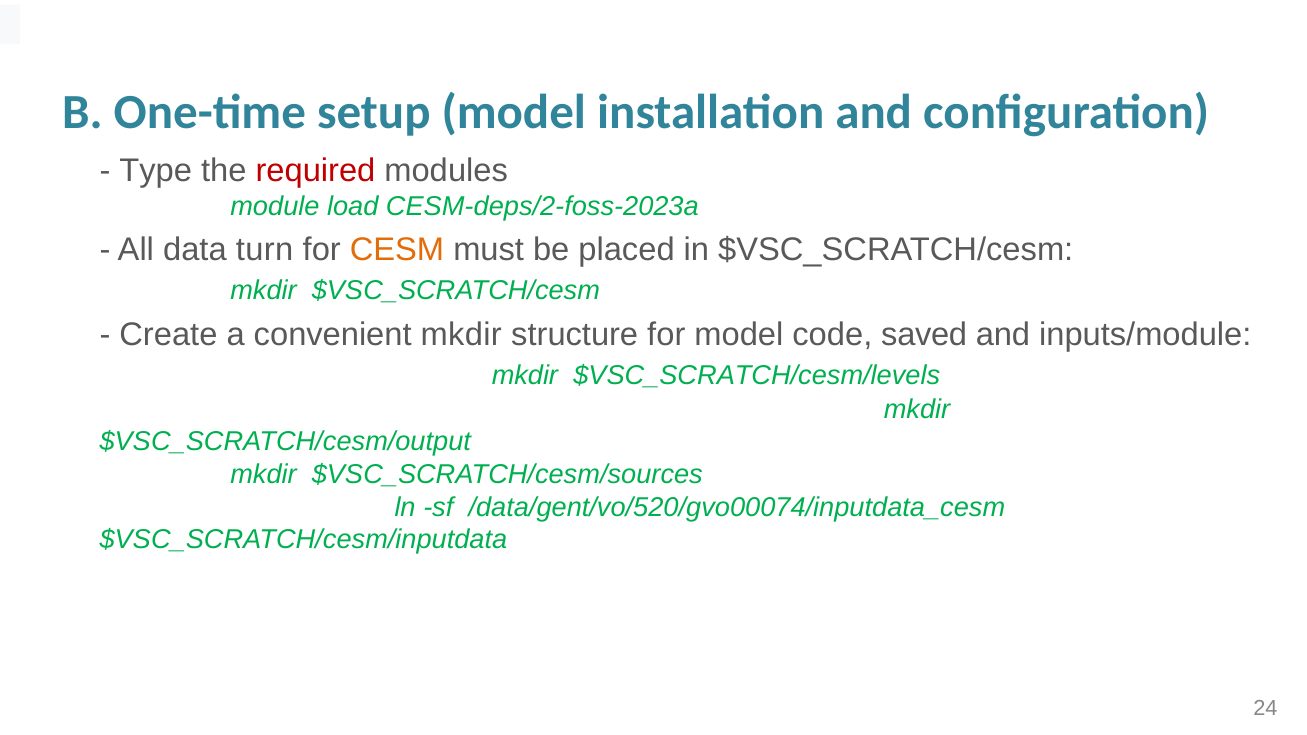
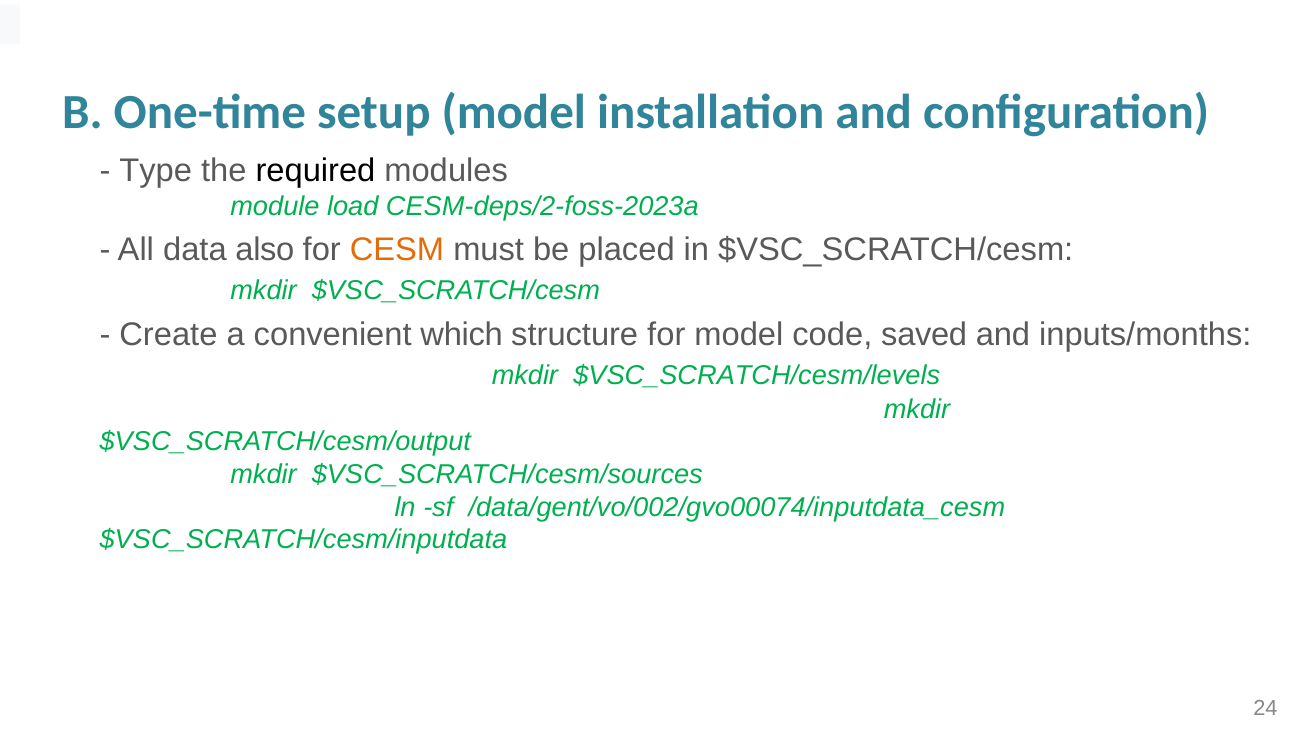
required colour: red -> black (316, 171)
turn: turn -> also (265, 250)
convenient mkdir: mkdir -> which (462, 335)
inputs/module: inputs/module -> inputs/months (1145, 335)
/data/gent/vo/520/gvo00074/inputdata_cesm: /data/gent/vo/520/gvo00074/inputdata_cesm -> /data/gent/vo/002/gvo00074/inputdata_cesm (737, 507)
